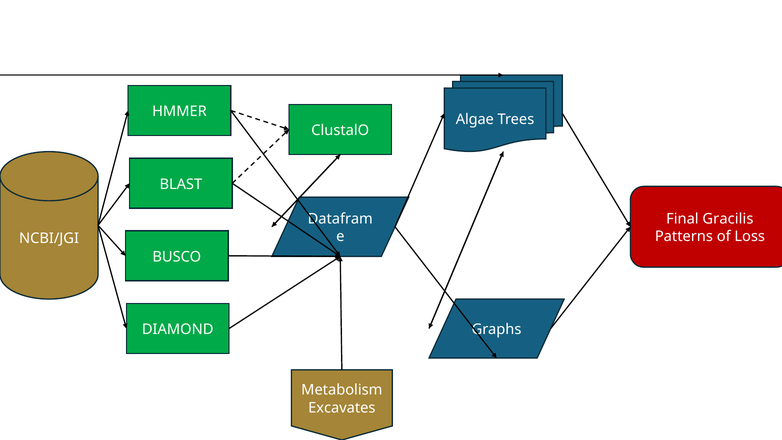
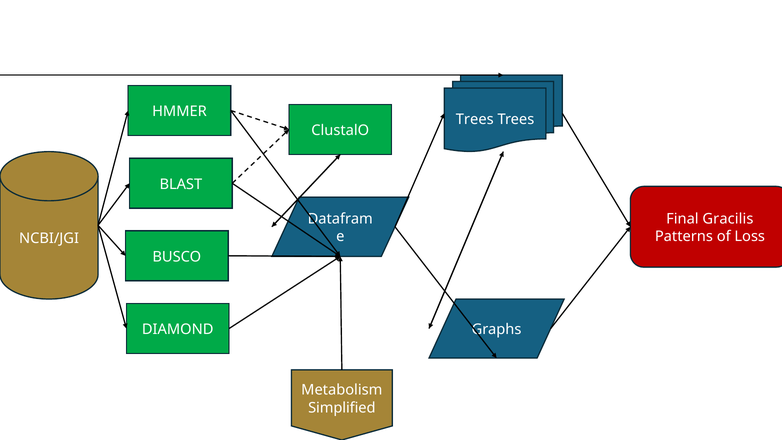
Algae: Algae -> Trees (475, 119)
Excavates: Excavates -> Simplified (342, 408)
